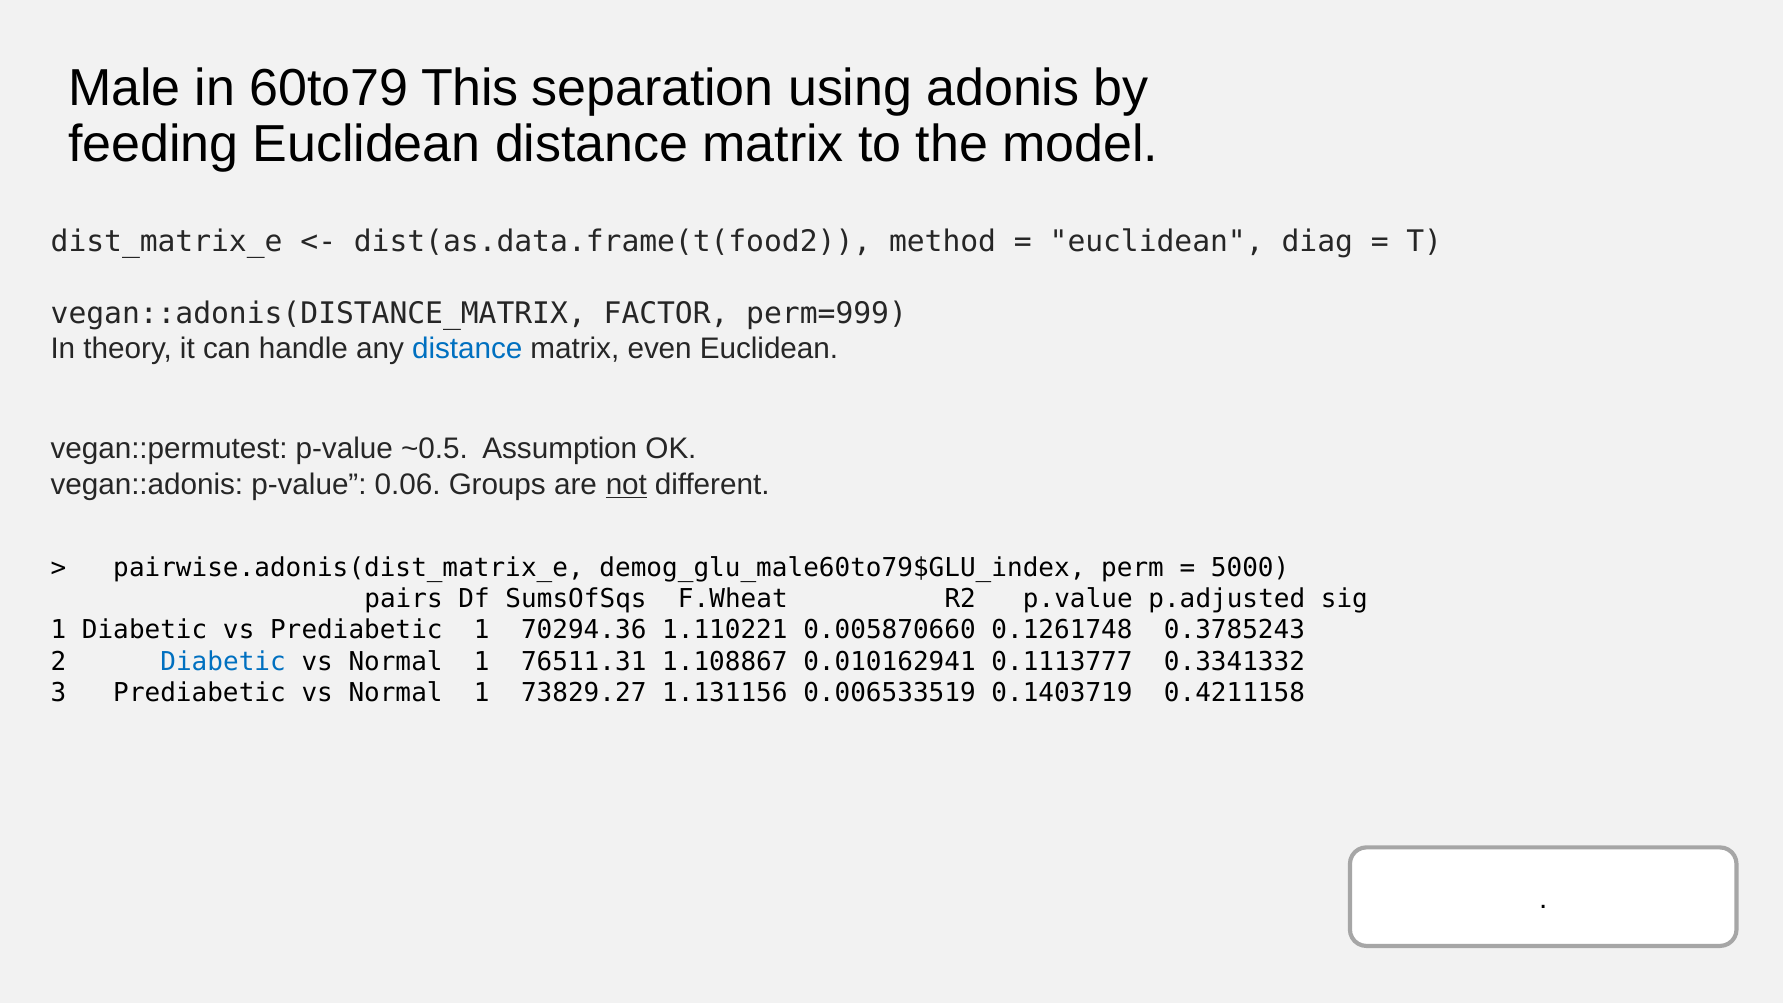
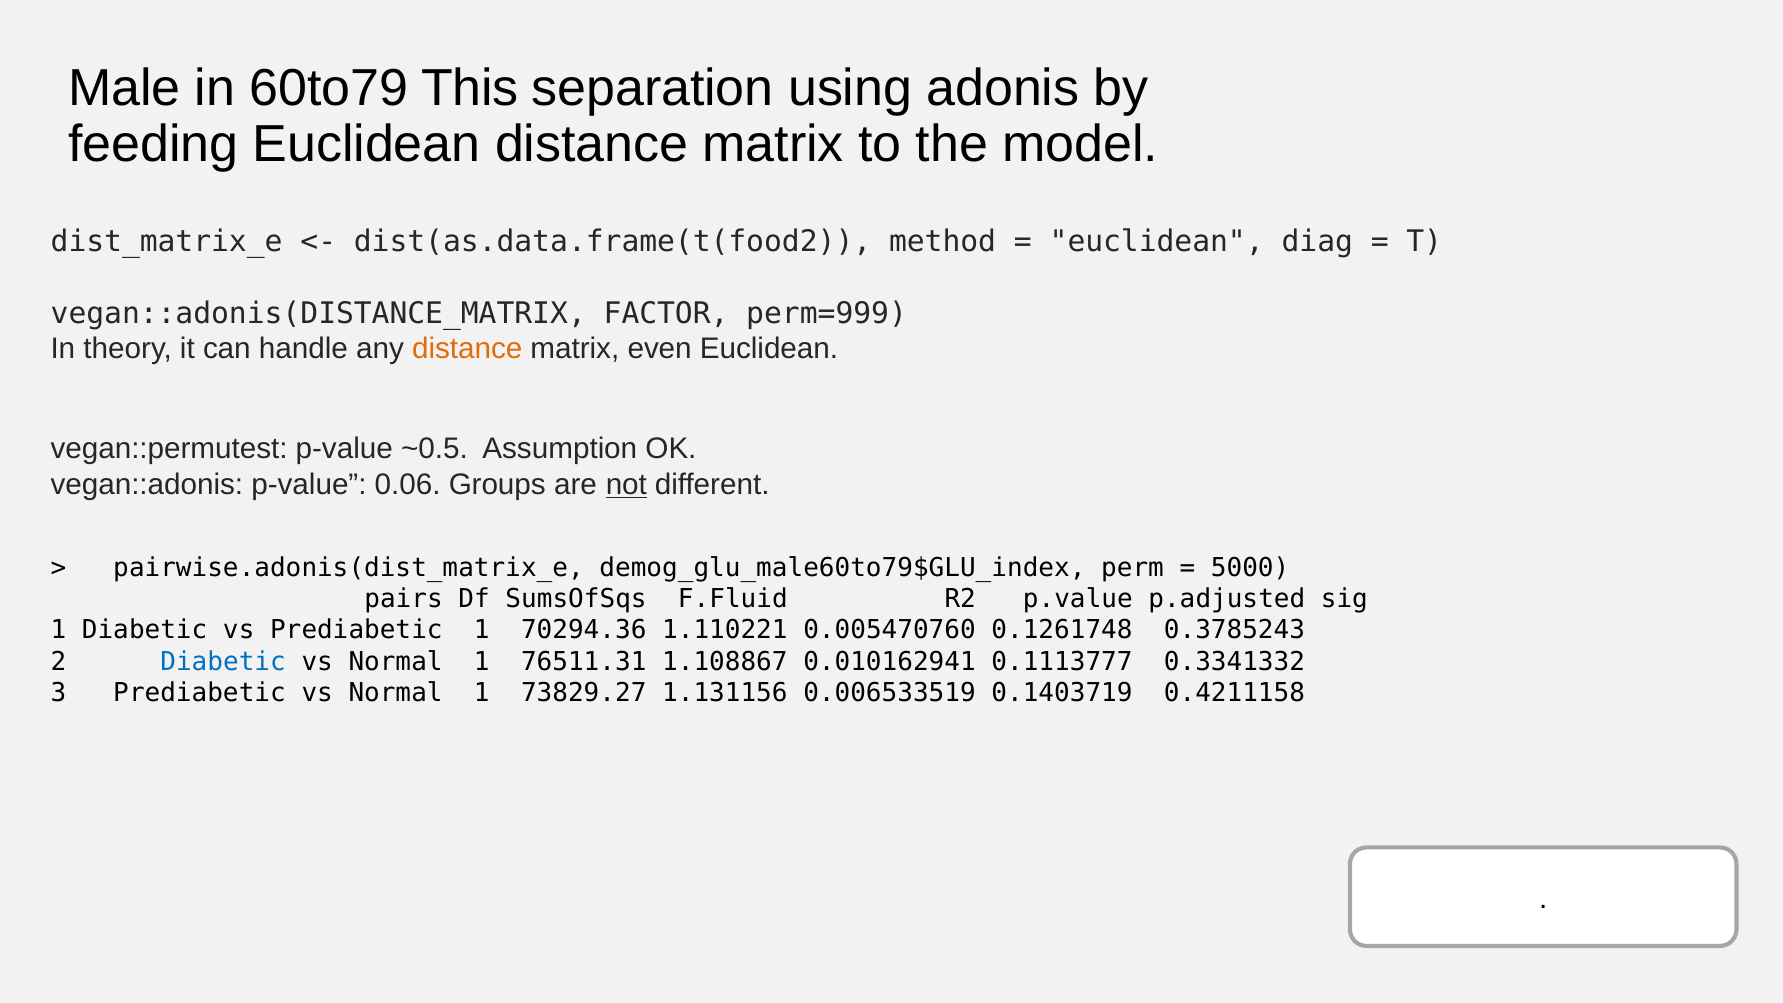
distance colour: blue -> orange (467, 349)
F.Wheat: F.Wheat -> F.Fluid (733, 599)
0.005870660: 0.005870660 -> 0.005470760 (890, 630)
